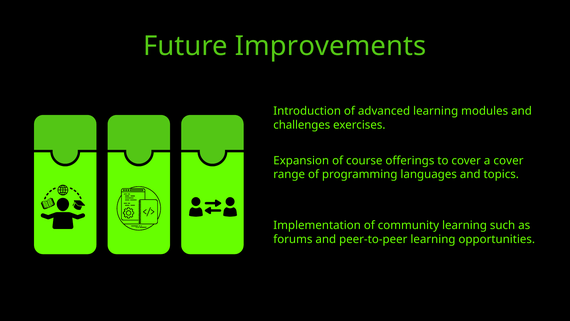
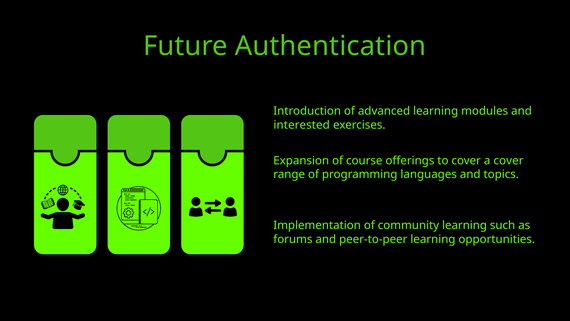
Improvements: Improvements -> Authentication (331, 46)
challenges: challenges -> interested (302, 125)
